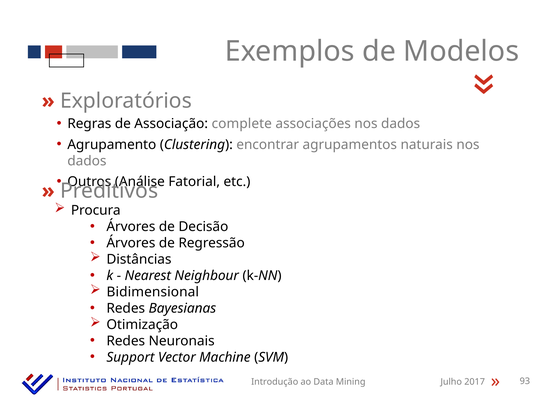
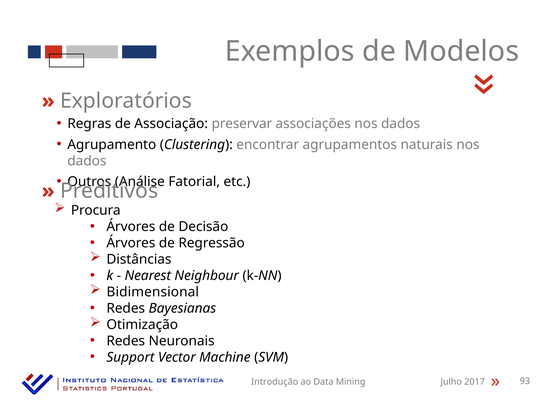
complete: complete -> preservar (242, 124)
